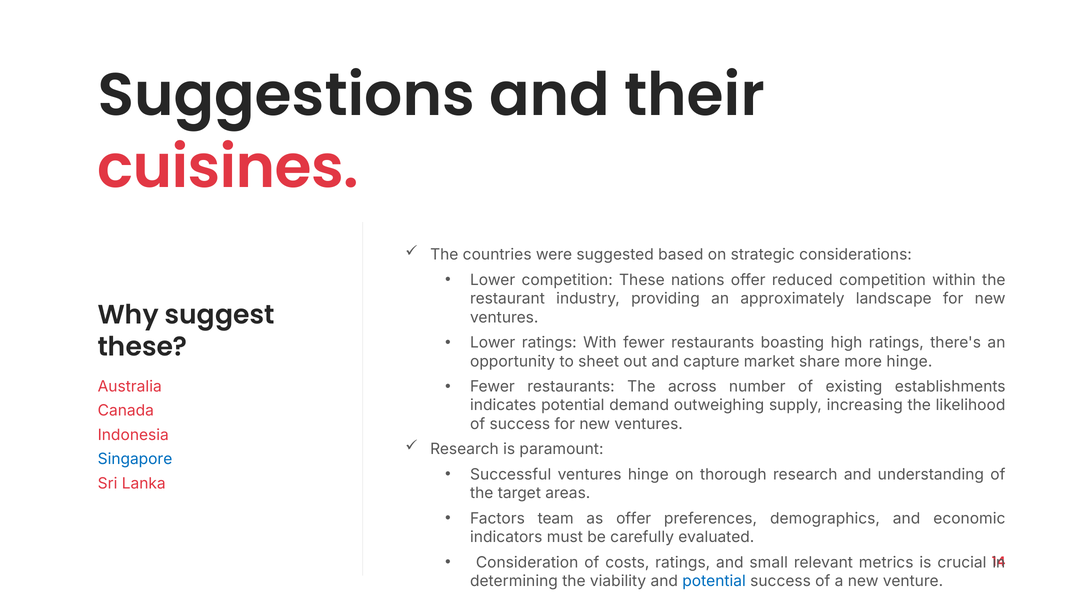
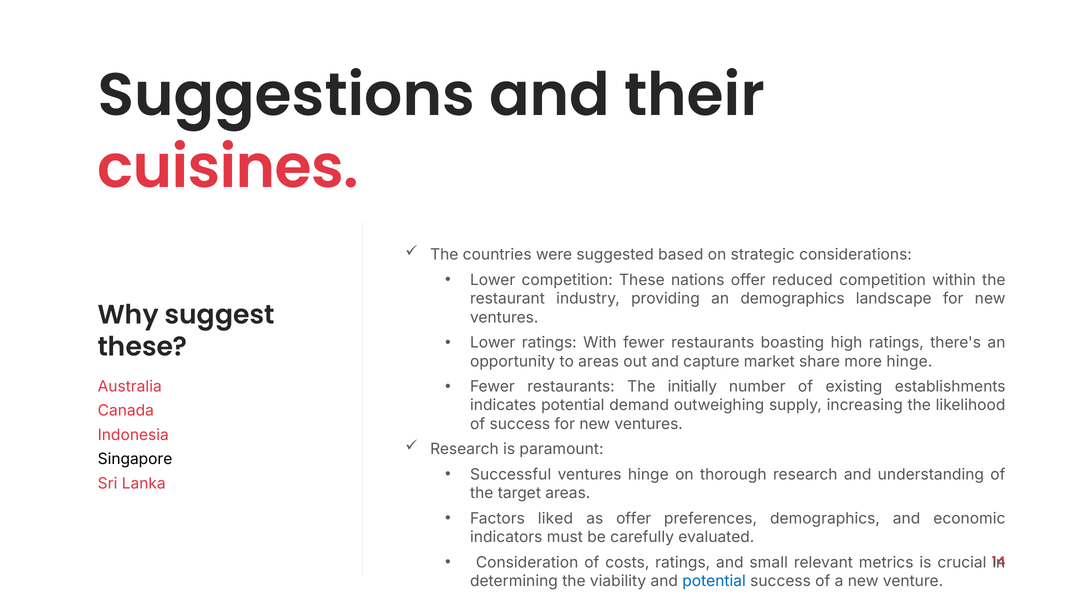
an approximately: approximately -> demographics (793, 299)
to sheet: sheet -> areas (599, 361)
across: across -> initially (692, 387)
Singapore colour: blue -> black (135, 459)
team: team -> liked (555, 519)
